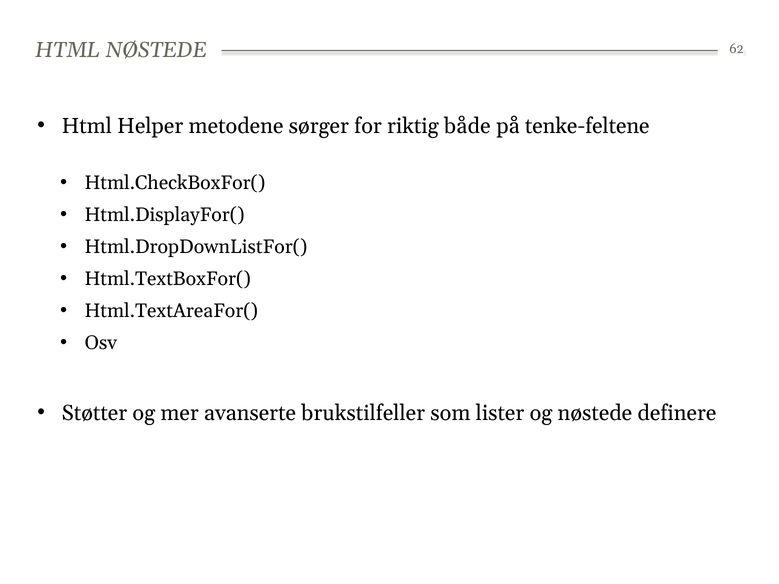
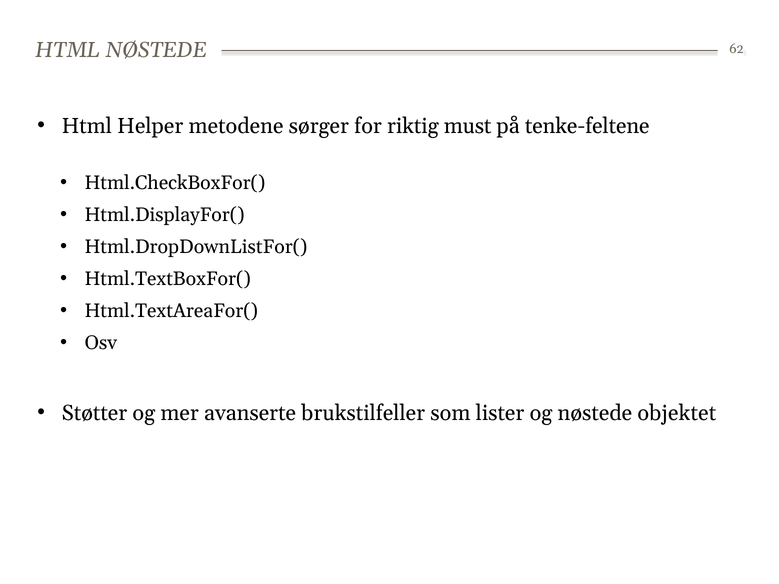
både: både -> must (468, 126)
definere: definere -> objektet (677, 413)
